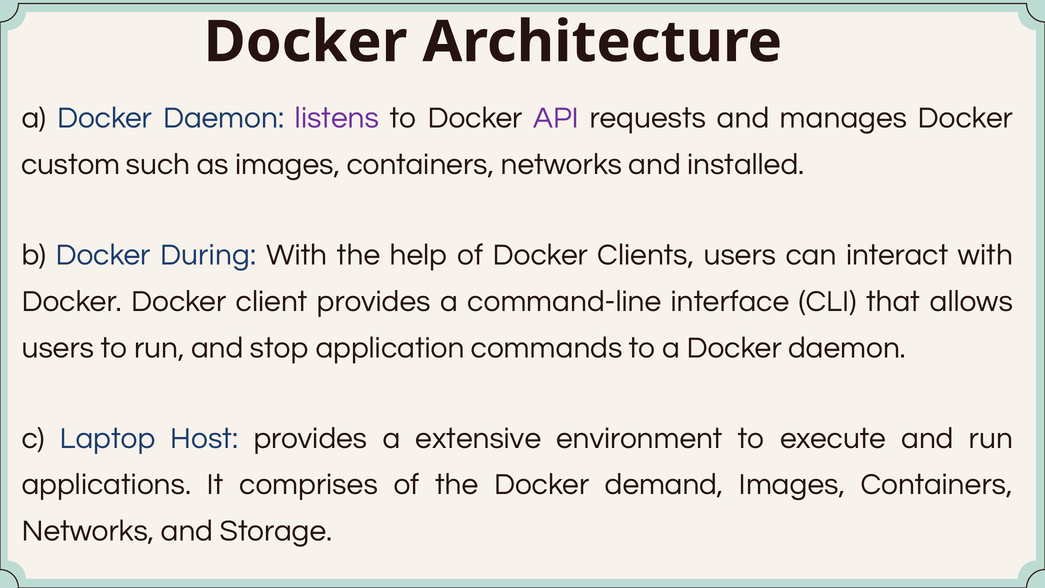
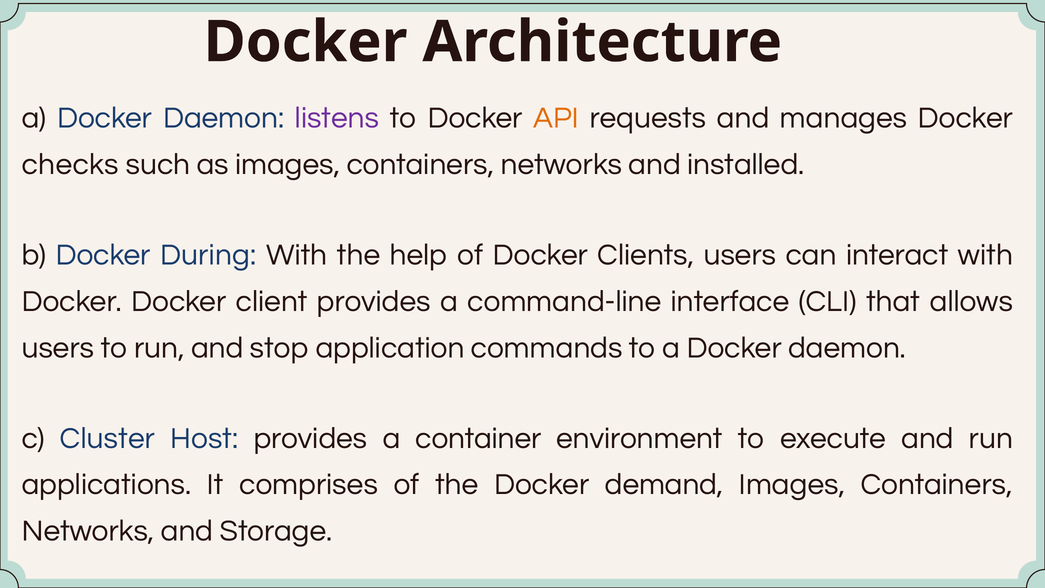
API colour: purple -> orange (556, 118)
custom: custom -> checks (70, 164)
Laptop: Laptop -> Cluster (108, 438)
extensive: extensive -> container (478, 438)
